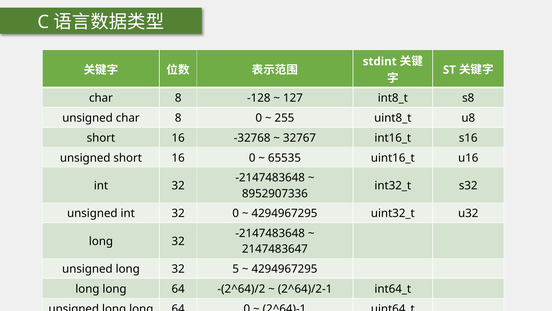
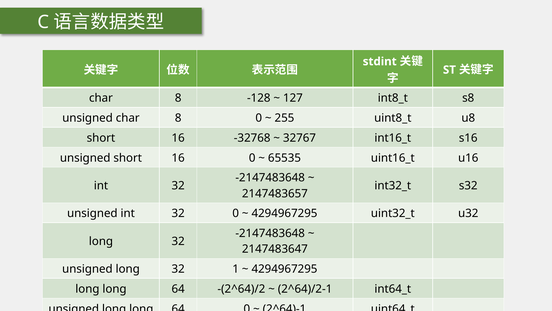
8952907336: 8952907336 -> 2147483657 (275, 193)
5: 5 -> 1 (236, 269)
